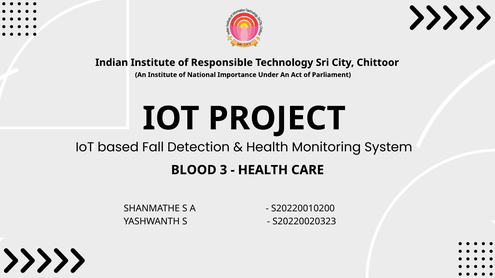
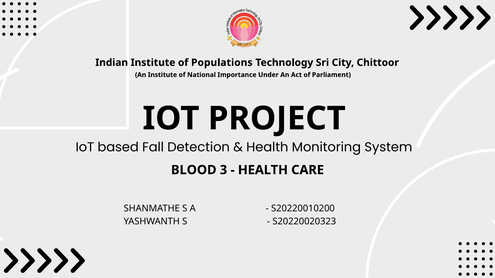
Responsible: Responsible -> Populations (222, 63)
